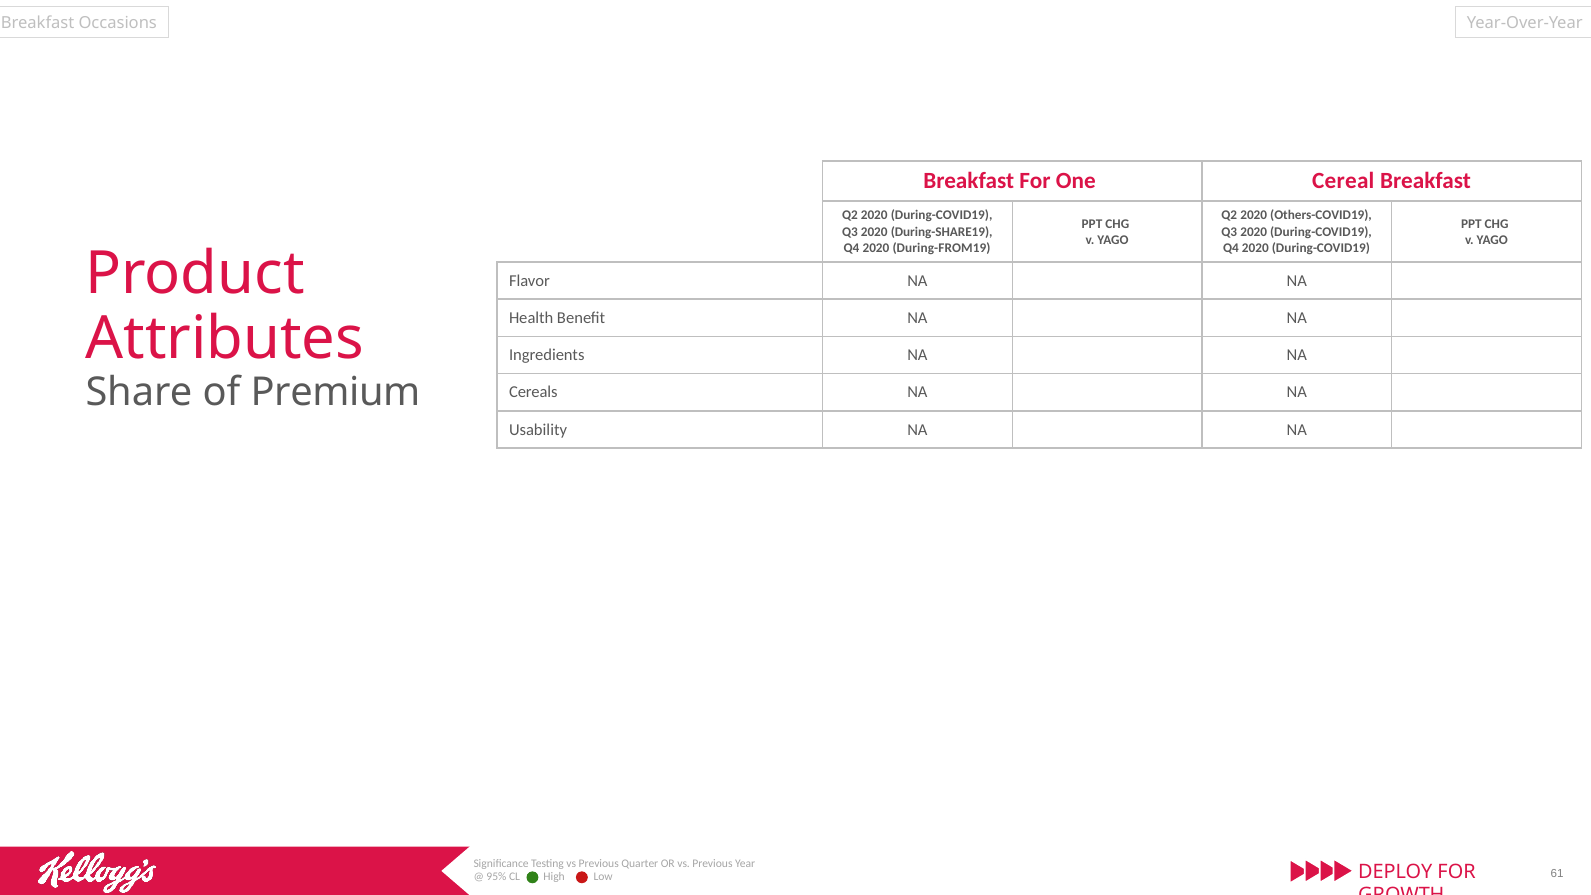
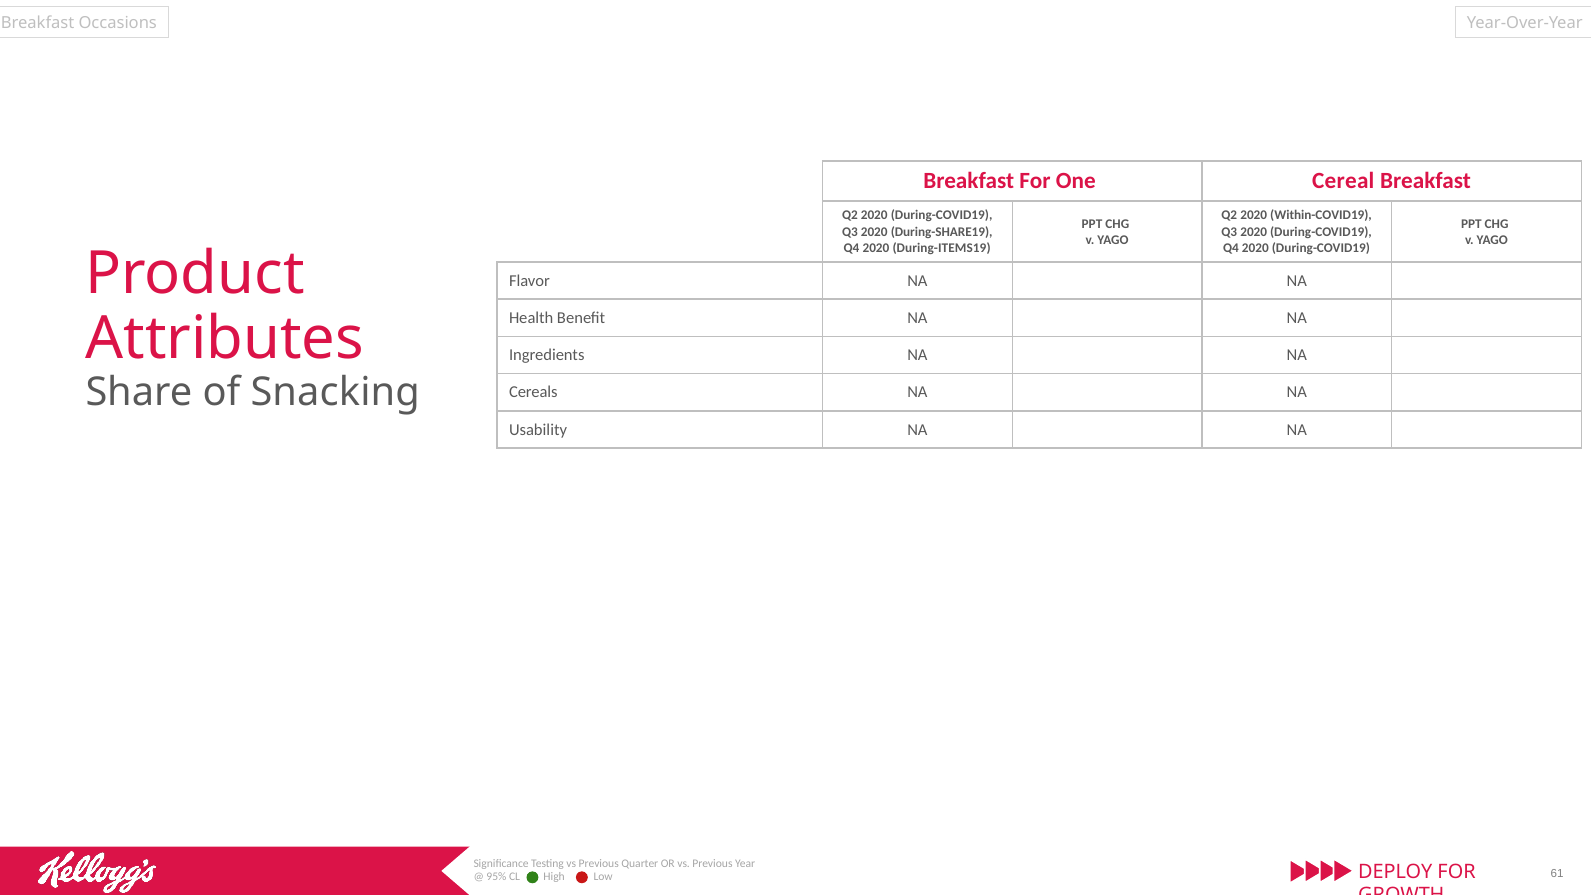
Others-COVID19: Others-COVID19 -> Within-COVID19 (1321, 215)
During-FROM19: During-FROM19 -> During-ITEMS19 (942, 248)
Premium: Premium -> Snacking (335, 392)
